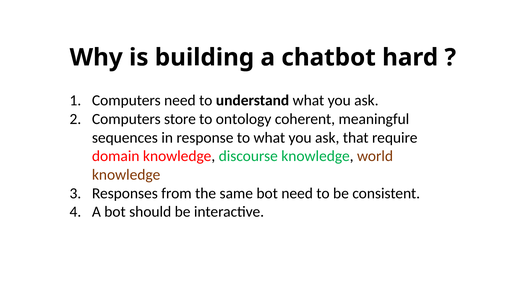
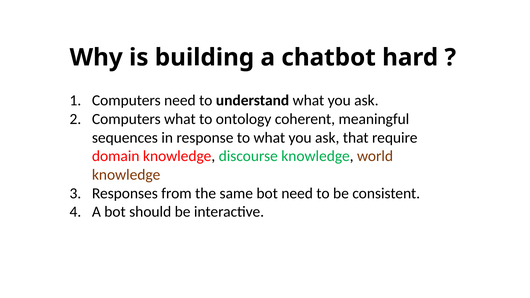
Computers store: store -> what (180, 119)
